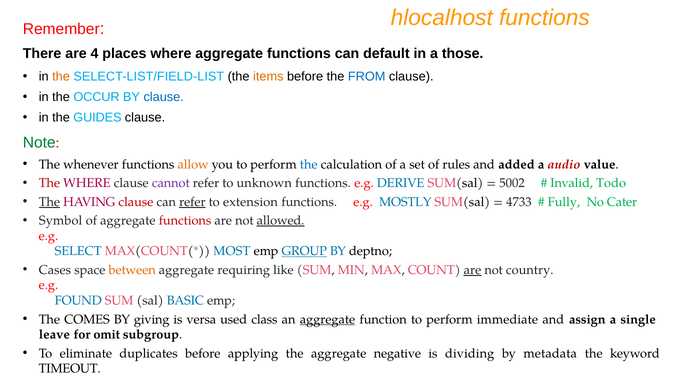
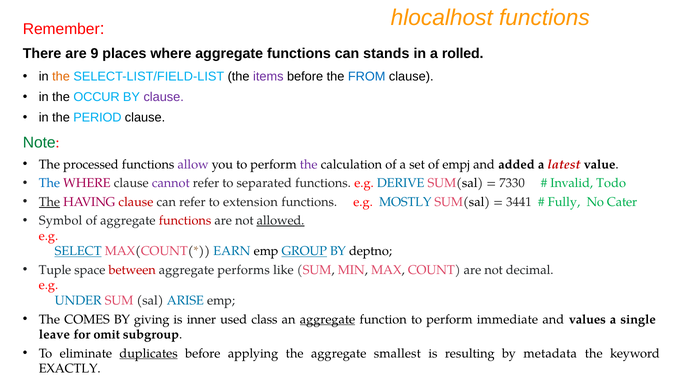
4: 4 -> 9 (95, 54)
default: default -> stands (386, 54)
those: those -> rolled (463, 54)
items colour: orange -> purple (268, 77)
clause colour: blue -> purple (164, 97)
GUIDES: GUIDES -> PERIOD (97, 117)
whenever: whenever -> processed (91, 164)
allow colour: orange -> purple (193, 164)
the colour: blue -> purple (309, 164)
rules: rules -> empj (456, 164)
audio: audio -> latest (564, 164)
The colour: red -> blue (49, 183)
unknown: unknown -> separated (264, 183)
5002: 5002 -> 7330 (512, 183)
refer underline: present -> none (192, 202)
4733: 4733 -> 3441 (519, 202)
SELECT underline: none -> present (78, 251)
MOST: MOST -> EARN (232, 251)
Cases: Cases -> Tuple (55, 270)
between colour: orange -> red (132, 270)
requiring: requiring -> performs (244, 270)
are underline: present -> none (473, 270)
country: country -> decimal (530, 270)
FOUND: FOUND -> UNDER (78, 300)
BASIC: BASIC -> ARISE (185, 300)
versa: versa -> inner (201, 319)
assign: assign -> values (587, 319)
duplicates underline: none -> present (149, 353)
negative: negative -> smallest (397, 353)
dividing: dividing -> resulting (470, 353)
TIMEOUT: TIMEOUT -> EXACTLY (70, 368)
